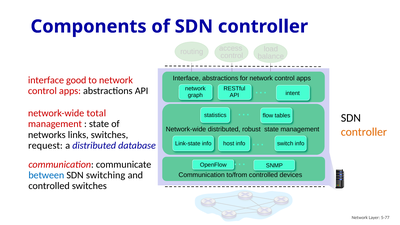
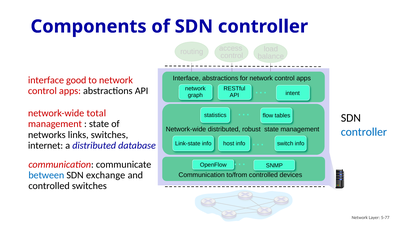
controller colour: orange -> blue (364, 132)
request: request -> internet (46, 145)
switching: switching -> exchange (106, 175)
